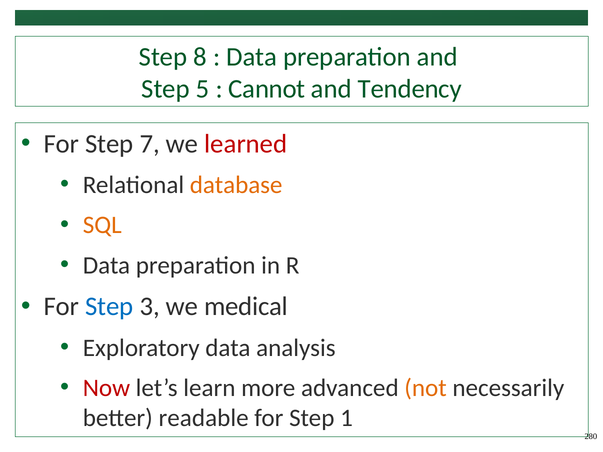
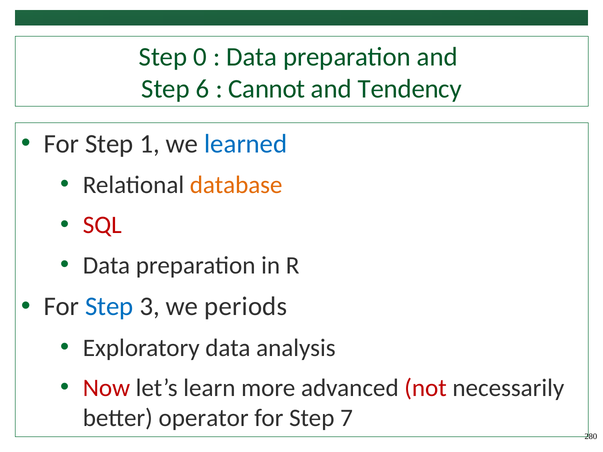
8: 8 -> 0 (200, 57)
5: 5 -> 6 (203, 89)
7: 7 -> 1 (150, 144)
learned colour: red -> blue (246, 144)
SQL colour: orange -> red (102, 225)
medical: medical -> periods (246, 307)
not colour: orange -> red (425, 388)
readable: readable -> operator (204, 418)
1: 1 -> 7 (346, 418)
